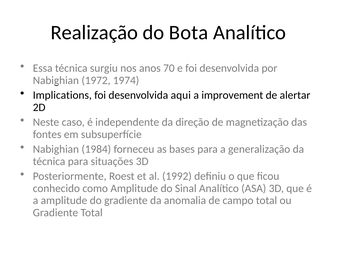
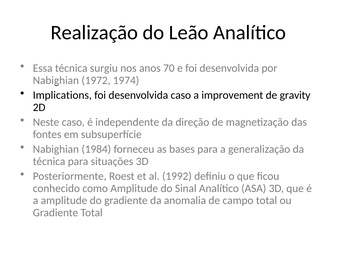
Bota: Bota -> Leão (189, 33)
desenvolvida aqui: aqui -> caso (181, 95)
alertar: alertar -> gravity (295, 95)
